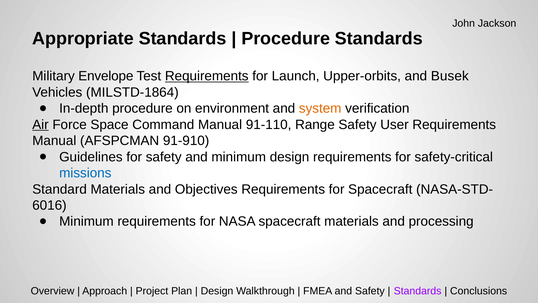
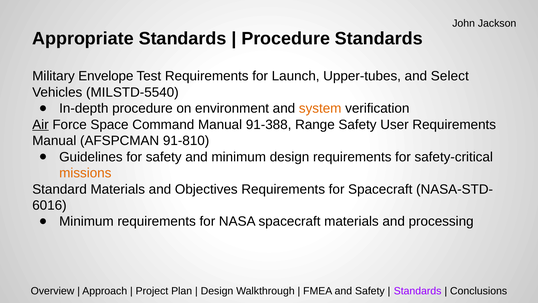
Requirements underline: present -> none (207, 76)
Upper-orbits: Upper-orbits -> Upper-tubes (362, 76)
Busek: Busek -> Select (450, 76)
MILSTD-1864: MILSTD-1864 -> MILSTD-5540 (132, 92)
91-110: 91-110 -> 91-388 (269, 124)
91-910: 91-910 -> 91-810 (186, 141)
missions colour: blue -> orange (85, 173)
